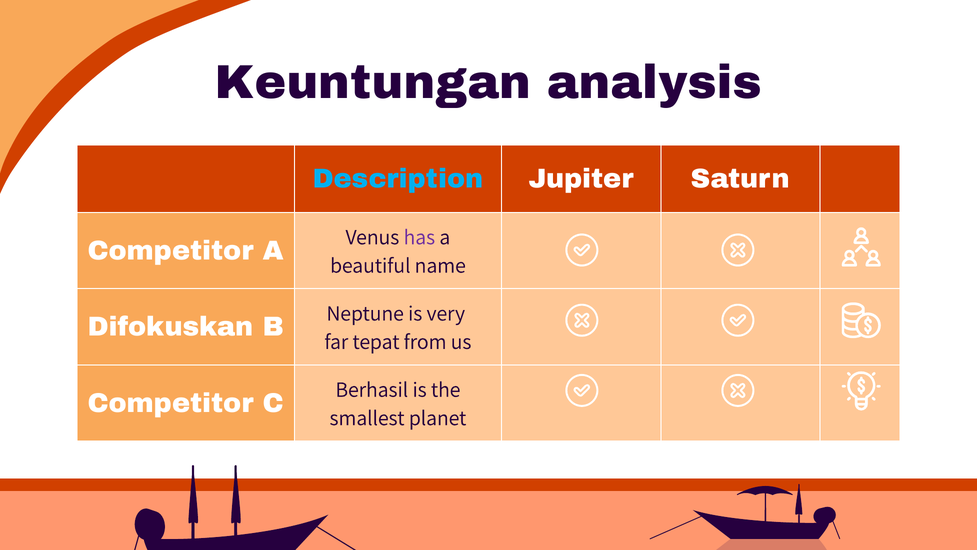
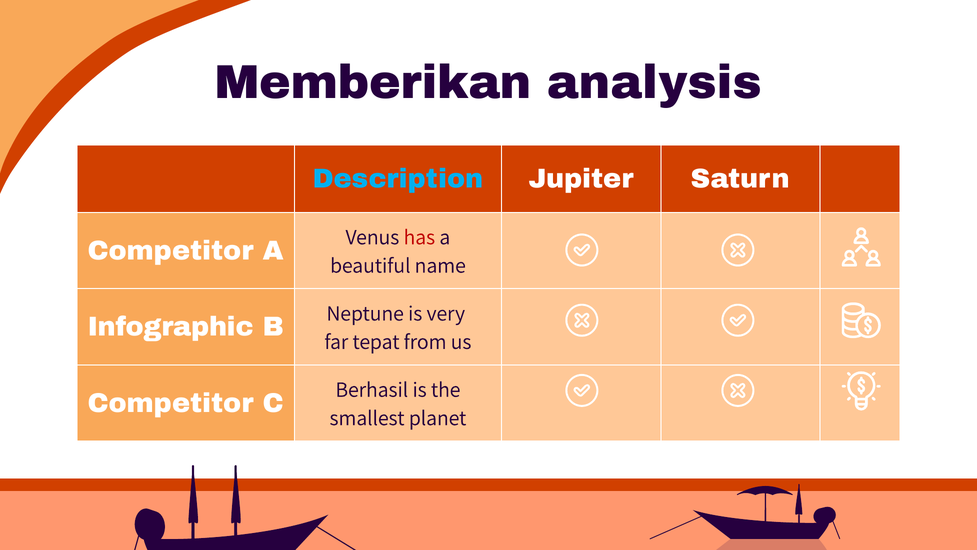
Keuntungan: Keuntungan -> Memberikan (373, 83)
has colour: purple -> red (419, 237)
Difokuskan: Difokuskan -> Infographic (171, 327)
